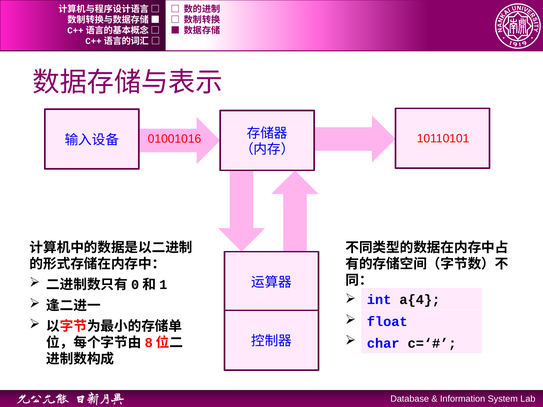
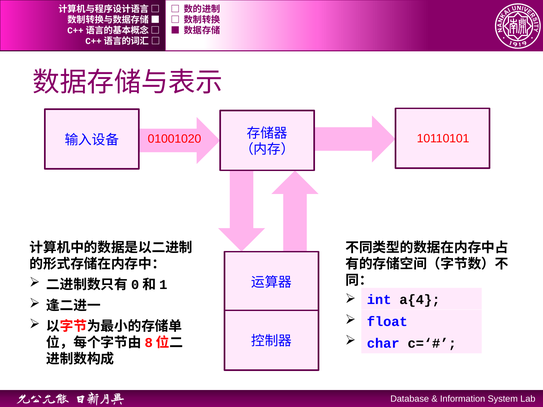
01001016: 01001016 -> 01001020 (174, 139)
